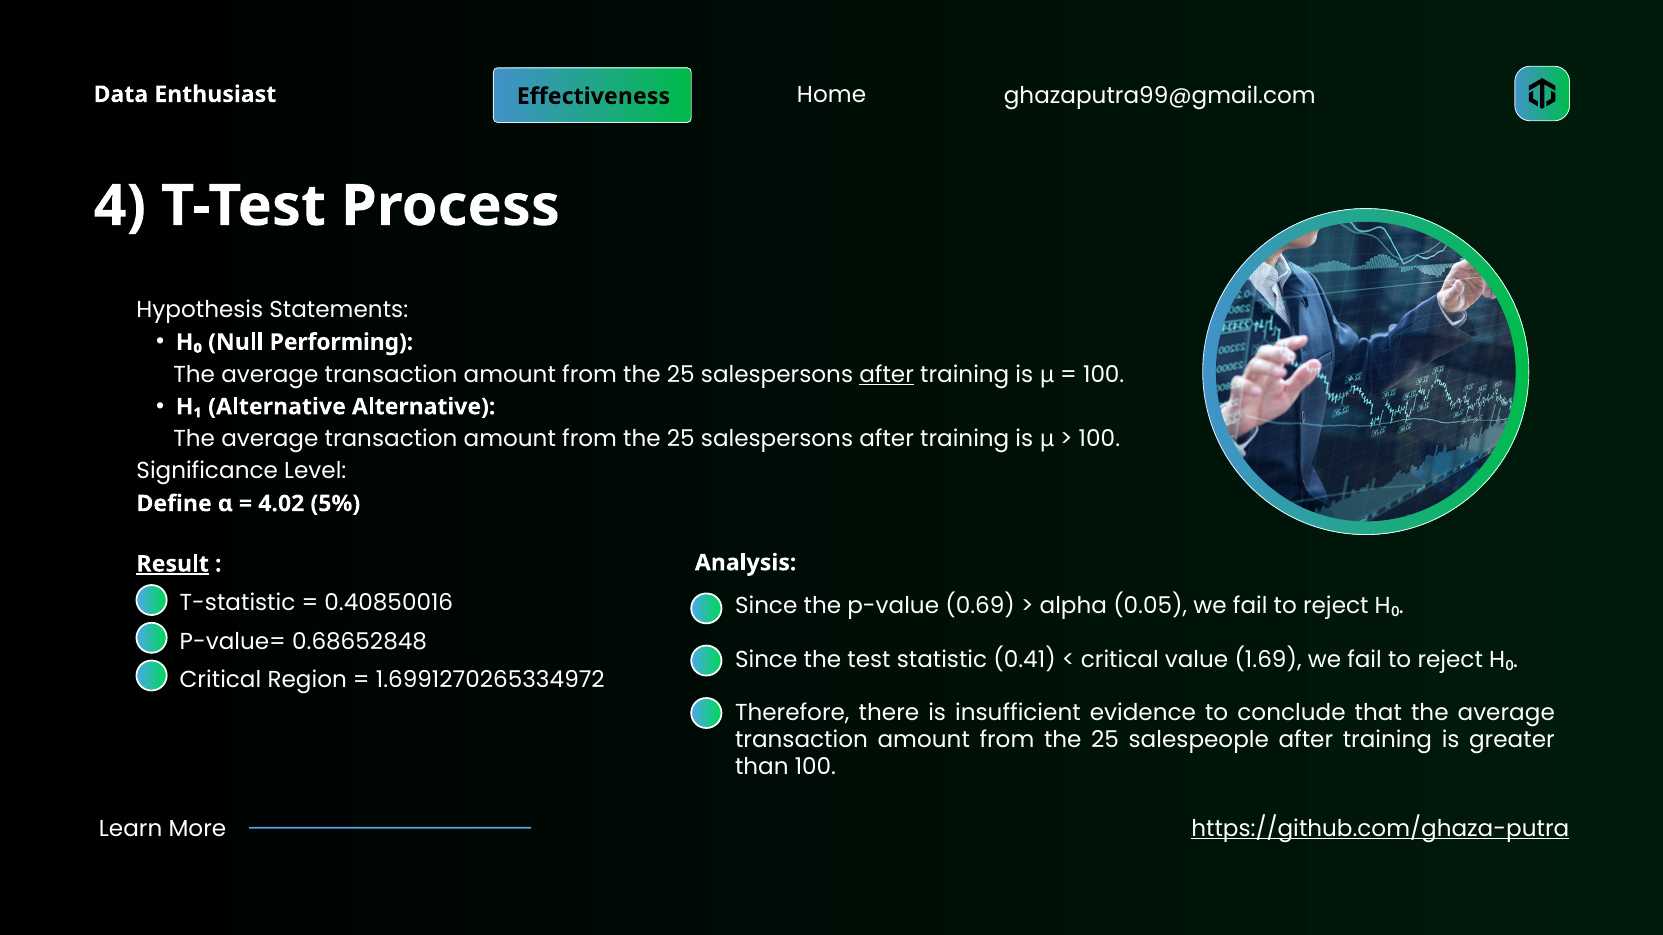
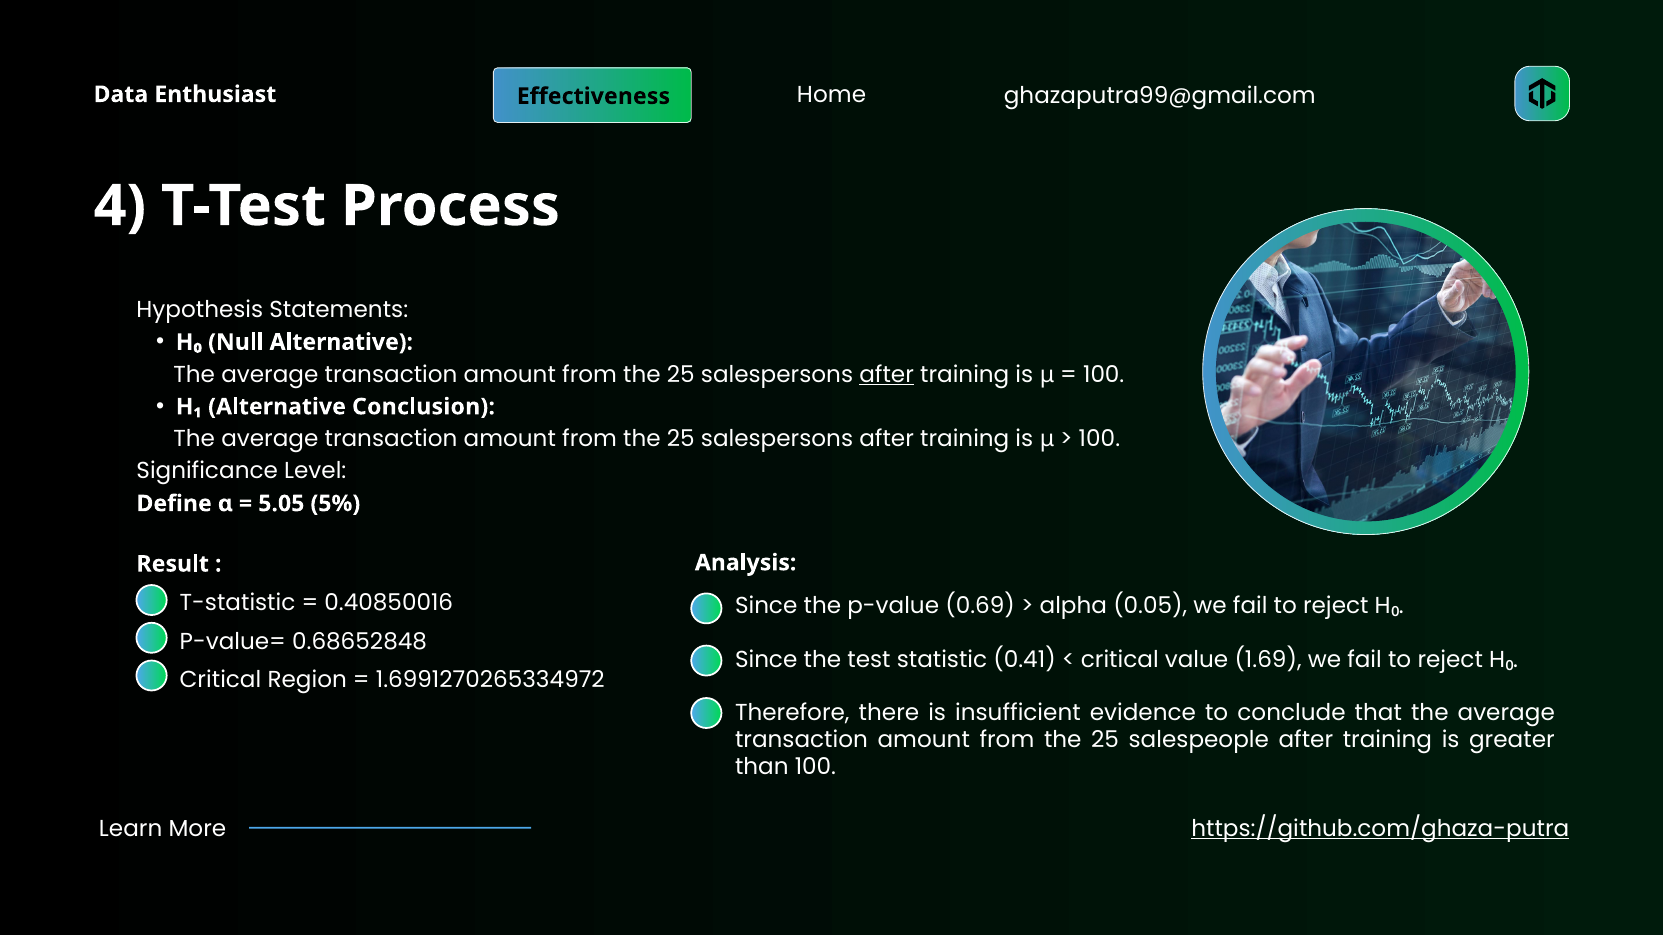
Null Performing: Performing -> Alternative (341, 342)
Alternative Alternative: Alternative -> Conclusion (423, 407)
4.02: 4.02 -> 5.05 (281, 504)
Result underline: present -> none (173, 564)
